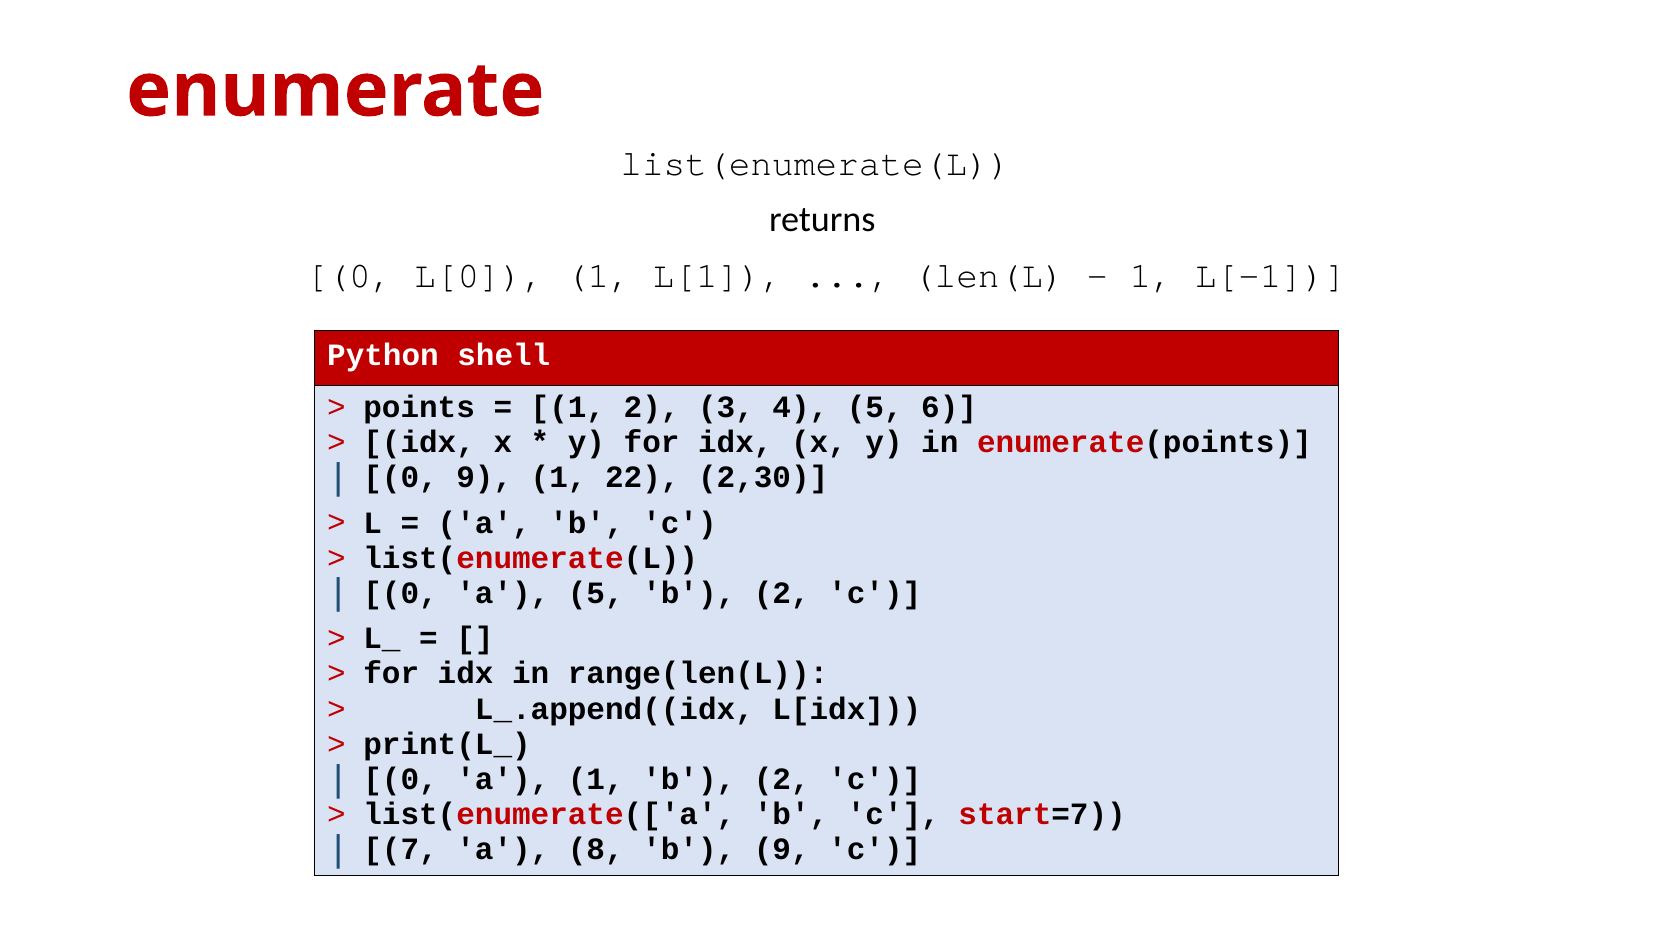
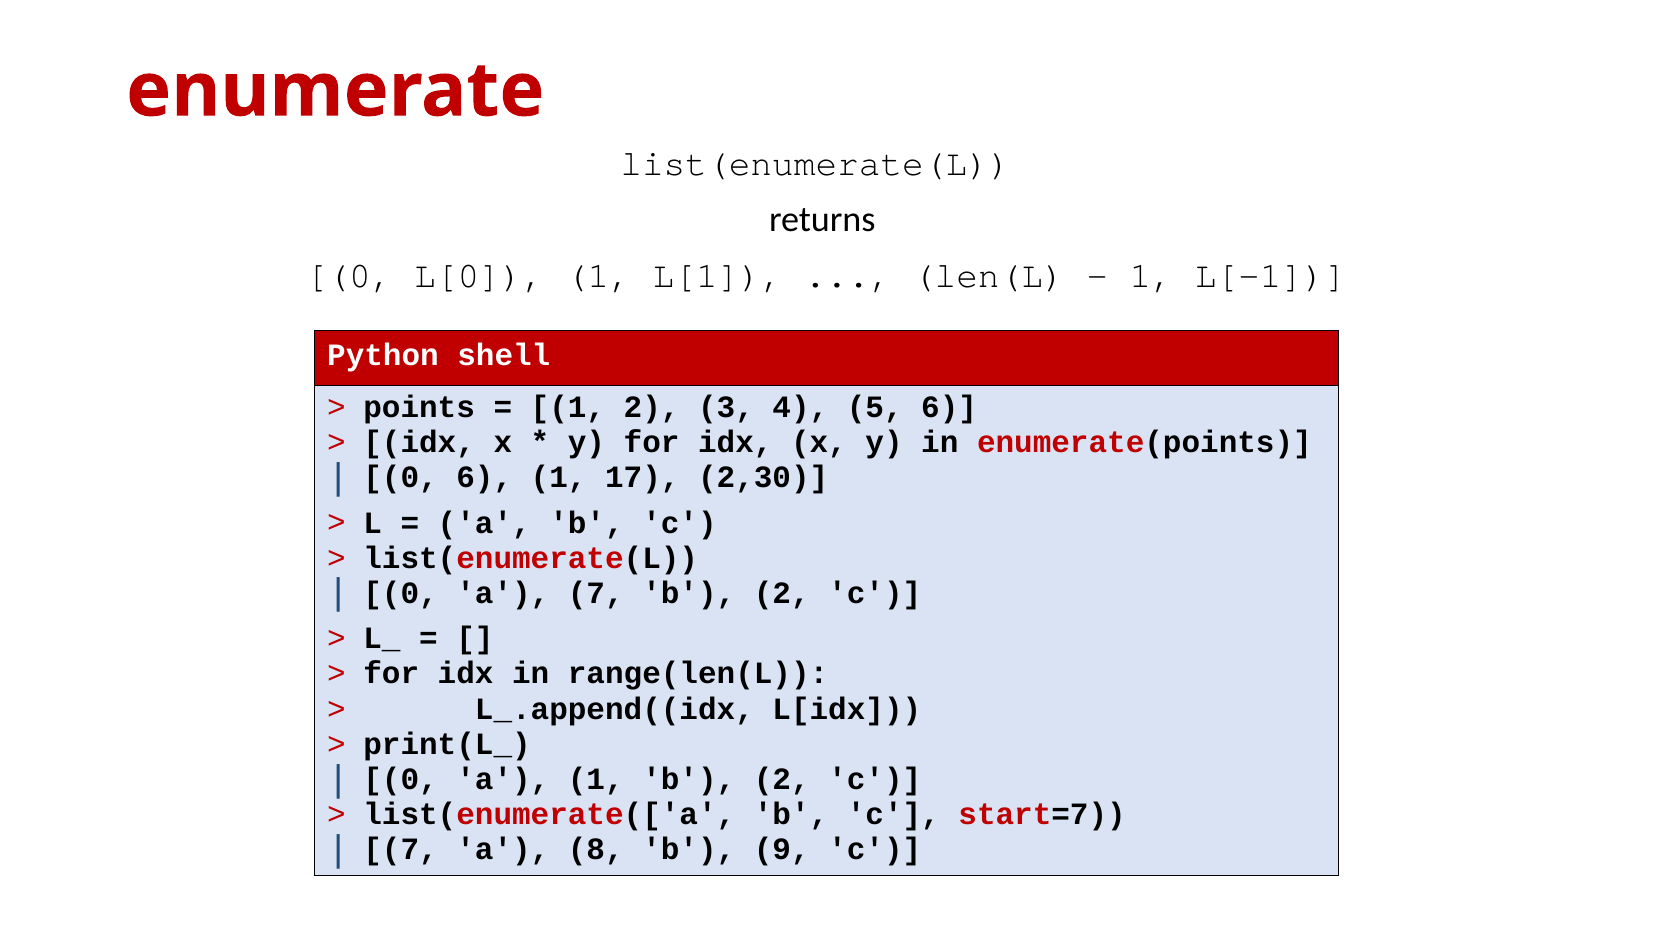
0 9: 9 -> 6 (484, 477)
22: 22 -> 17 (642, 477)
a 5: 5 -> 7 (596, 593)
